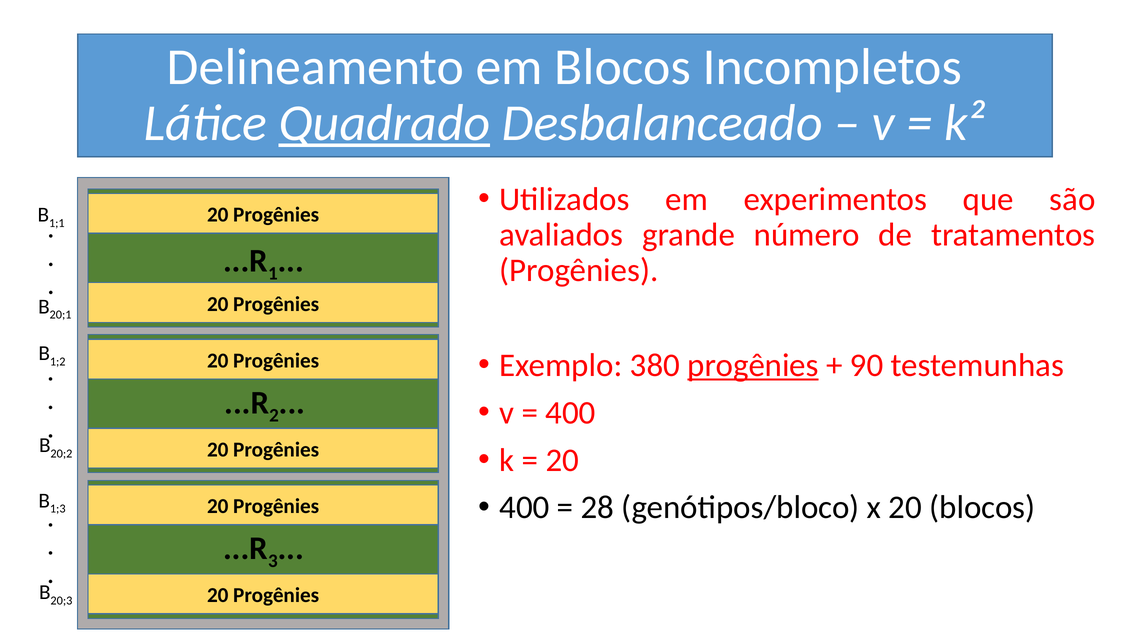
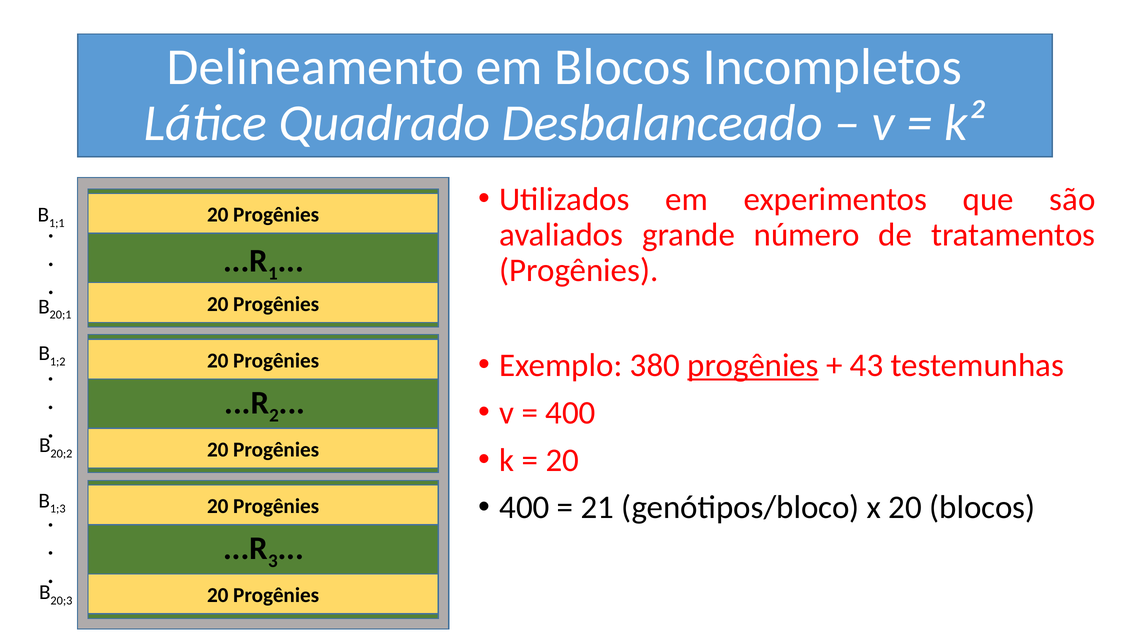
Quadrado underline: present -> none (384, 123)
90: 90 -> 43 (867, 365)
28: 28 -> 21 (597, 507)
